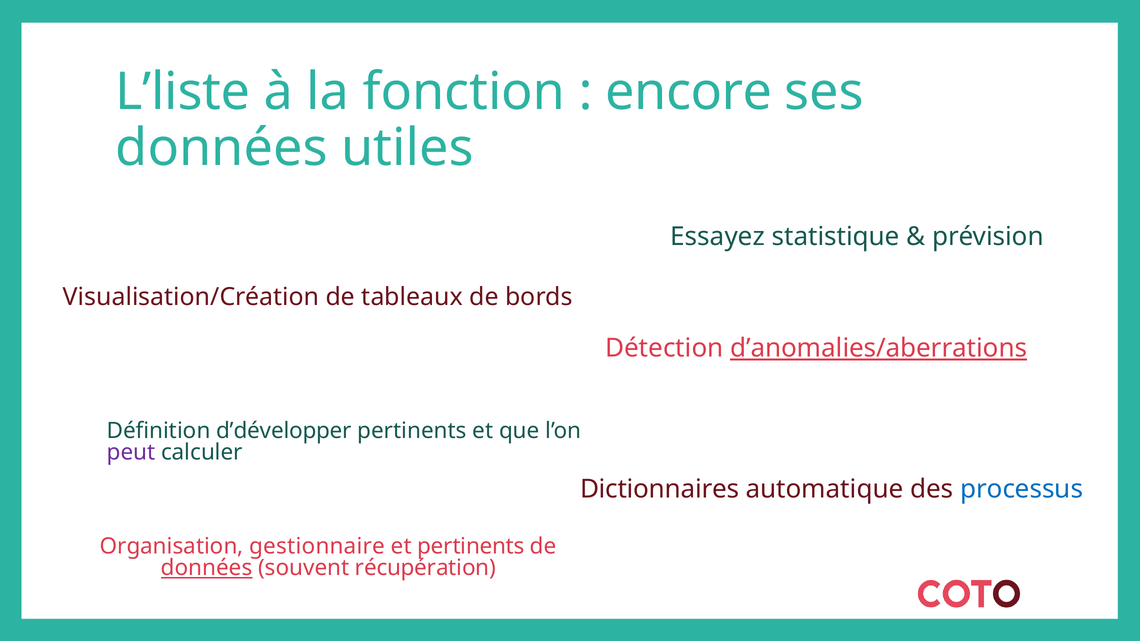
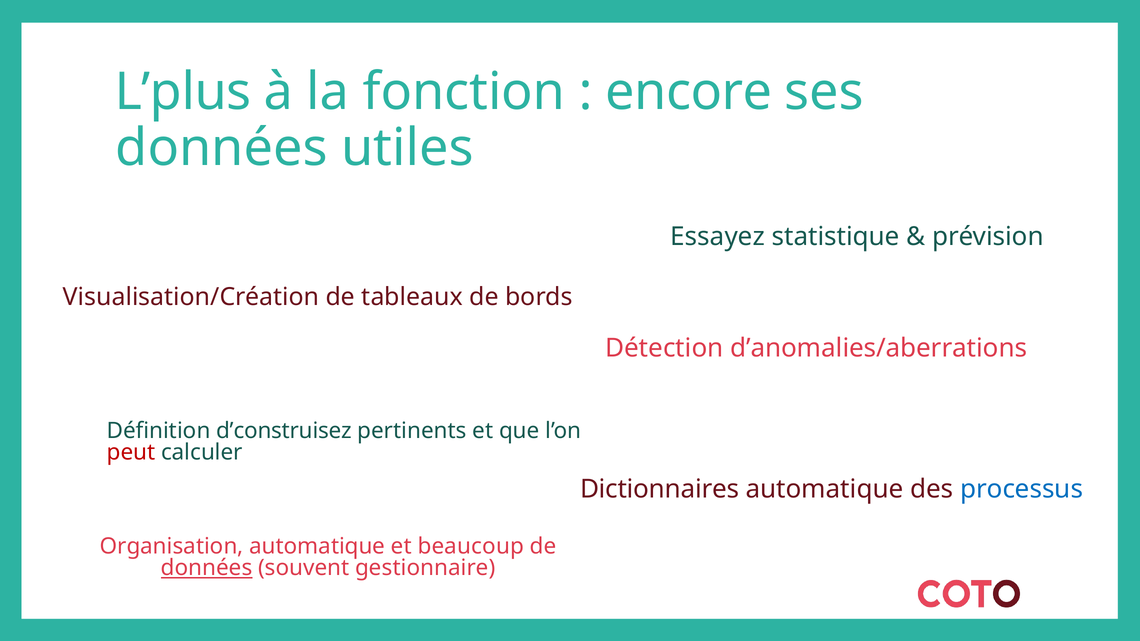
L’liste: L’liste -> L’plus (183, 92)
d’anomalies/aberrations underline: present -> none (879, 348)
d’développer: d’développer -> d’construisez (284, 431)
peut colour: purple -> red (131, 453)
Organisation gestionnaire: gestionnaire -> automatique (317, 546)
et pertinents: pertinents -> beaucoup (471, 546)
récupération: récupération -> gestionnaire (425, 568)
